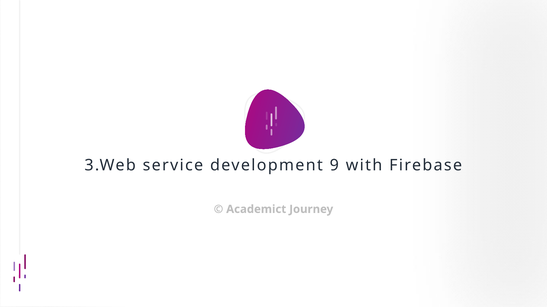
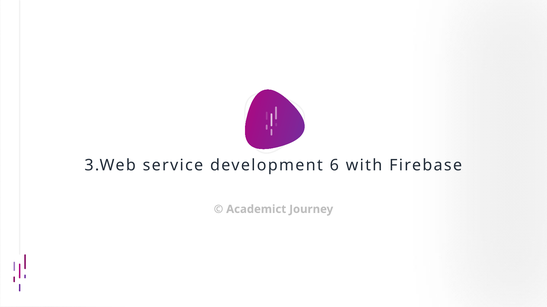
9: 9 -> 6 (334, 166)
